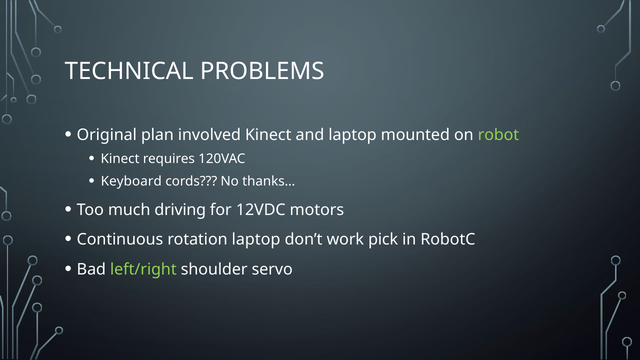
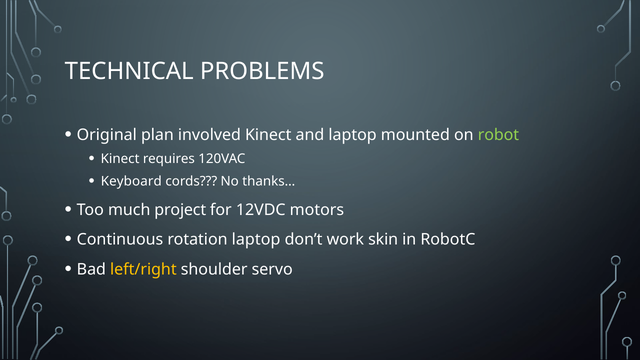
driving: driving -> project (180, 210)
pick: pick -> skin (383, 240)
left/right colour: light green -> yellow (143, 269)
